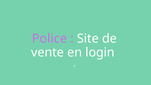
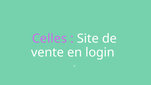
Police: Police -> Celles (49, 39)
